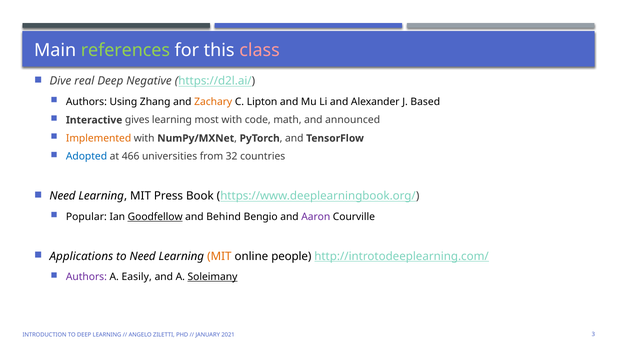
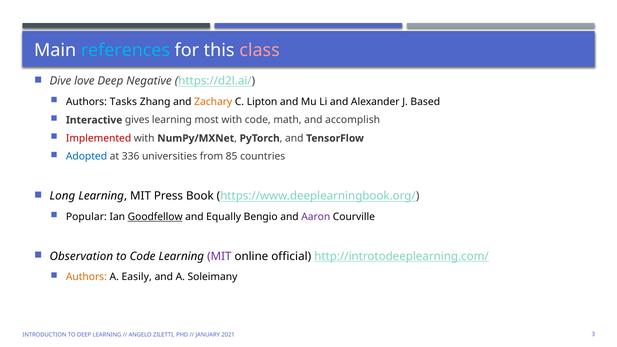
references colour: light green -> light blue (125, 51)
real: real -> love (84, 81)
Using: Using -> Tasks (123, 102)
announced: announced -> accomplish (353, 120)
Implemented colour: orange -> red (99, 138)
466: 466 -> 336 (131, 157)
32: 32 -> 85 (232, 157)
Need: Need -> Long (62, 196)
Behind: Behind -> Equally (224, 217)
Applications: Applications -> Observation (81, 256)
to Need: Need -> Code (143, 256)
MIT colour: orange -> purple (219, 256)
people: people -> official (291, 256)
Authors colour: purple -> orange (86, 277)
Soleimany underline: present -> none (212, 277)
